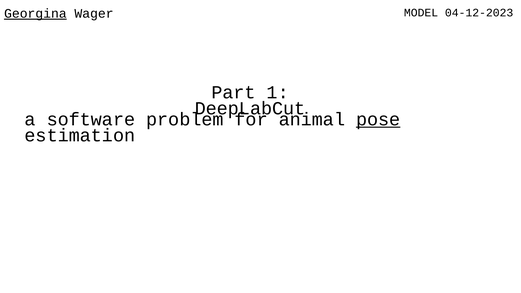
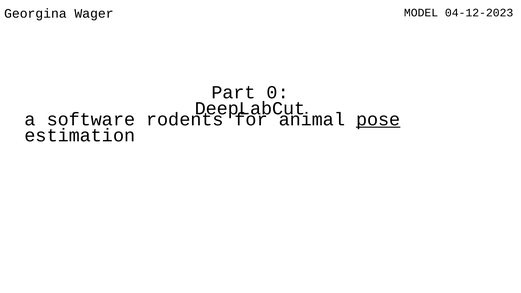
Georgina underline: present -> none (35, 14)
1: 1 -> 0 (278, 92)
problem: problem -> rodents (185, 119)
